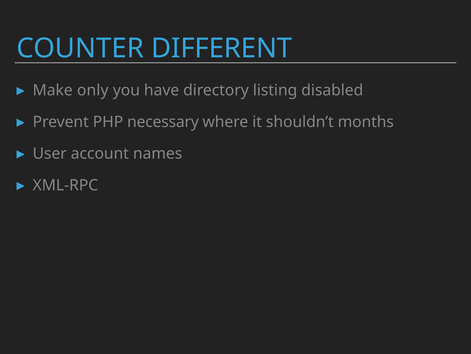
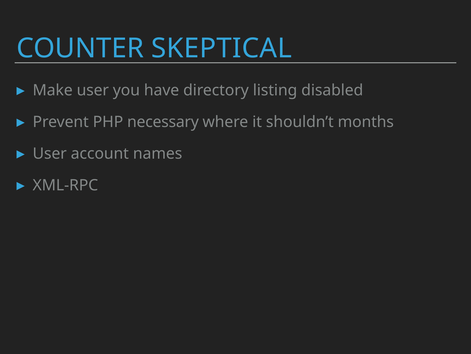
DIFFERENT: DIFFERENT -> SKEPTICAL (222, 48)
Make only: only -> user (93, 90)
